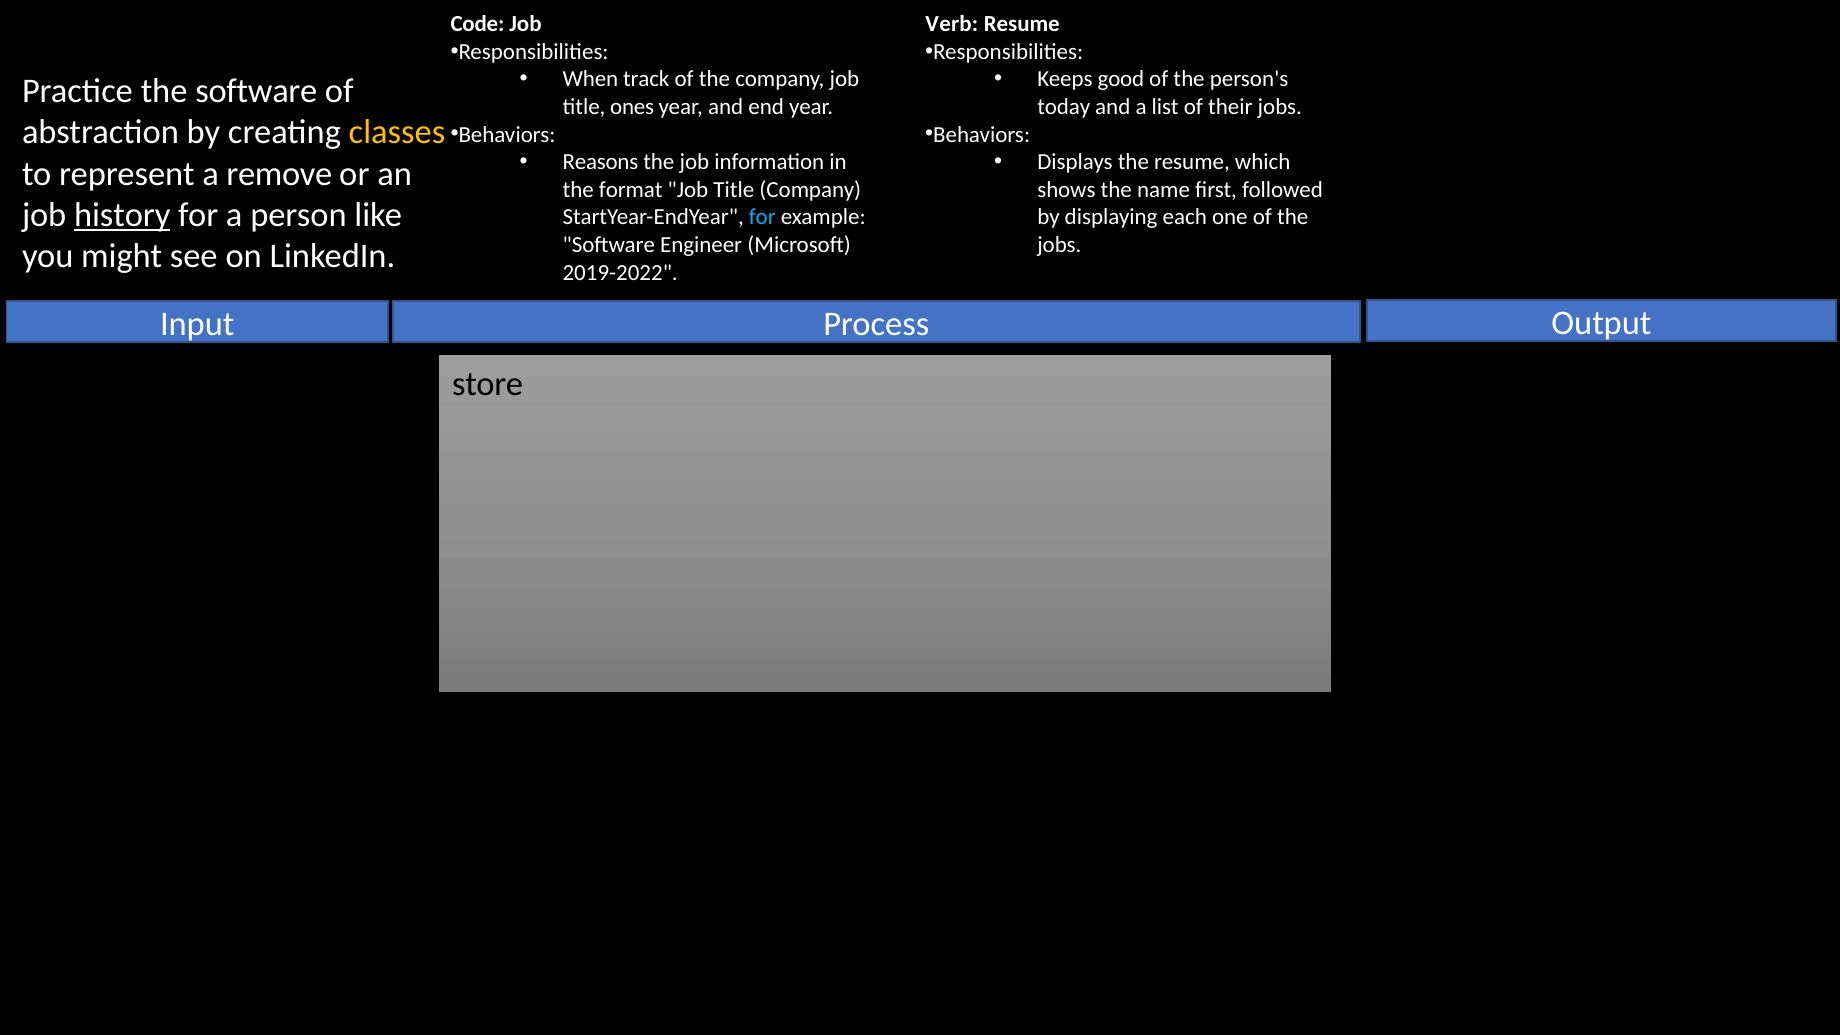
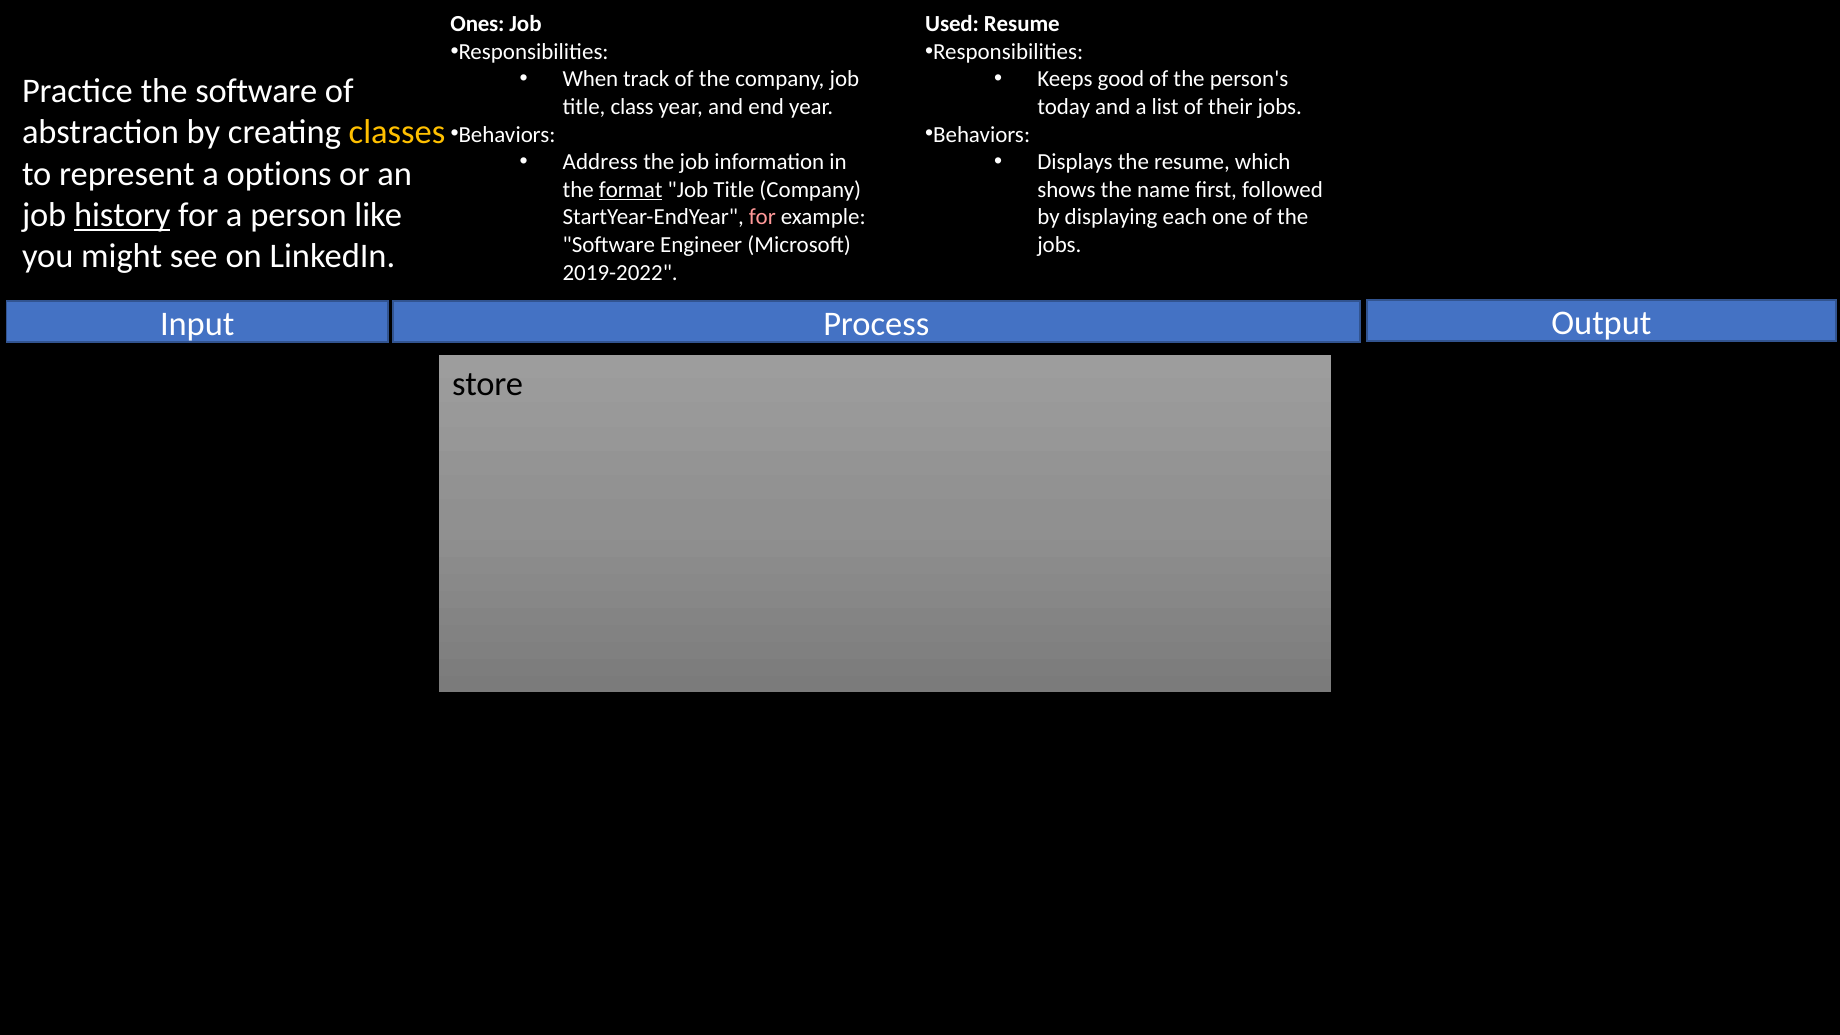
Code: Code -> Ones (477, 24)
Verb: Verb -> Used (952, 24)
ones: ones -> class (632, 107)
Reasons: Reasons -> Address (600, 162)
remove: remove -> options (279, 174)
format underline: none -> present (631, 190)
for colour: light blue -> pink (762, 217)
